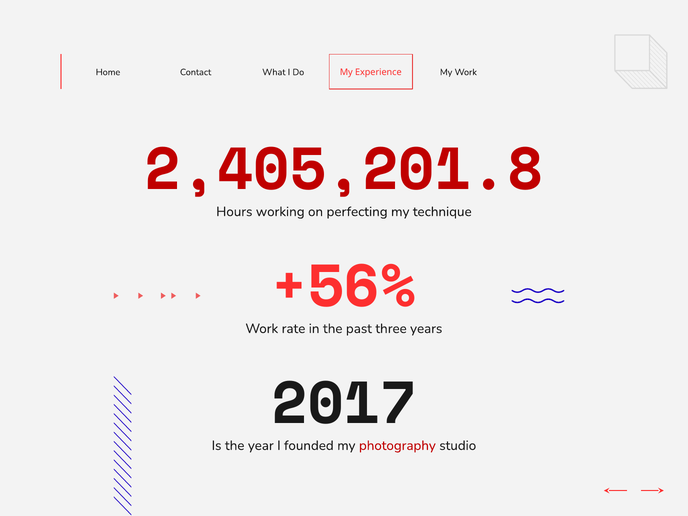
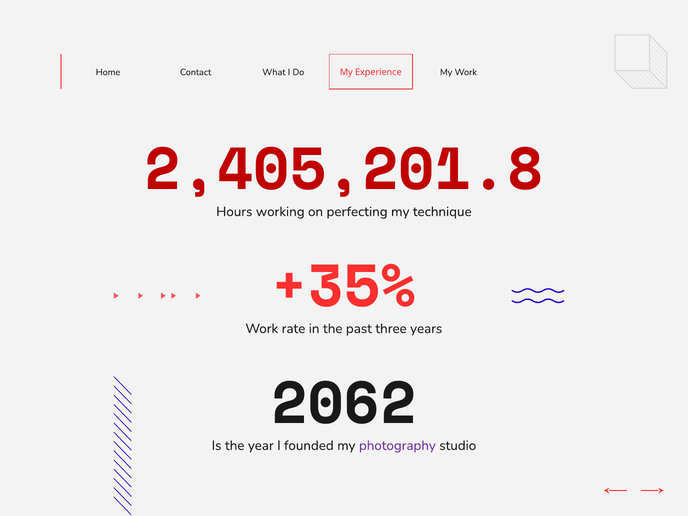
+56%: +56% -> +35% (344, 287)
2017: 2017 -> 2062 (344, 404)
photography colour: red -> purple (397, 446)
